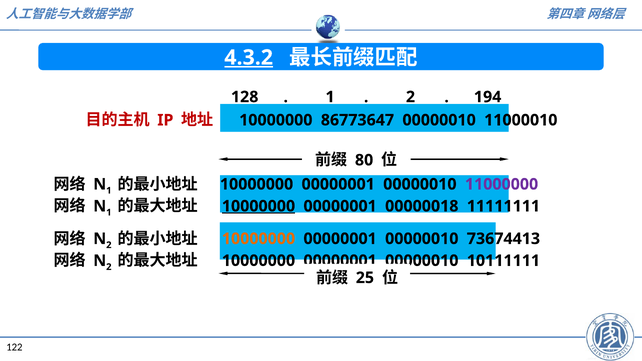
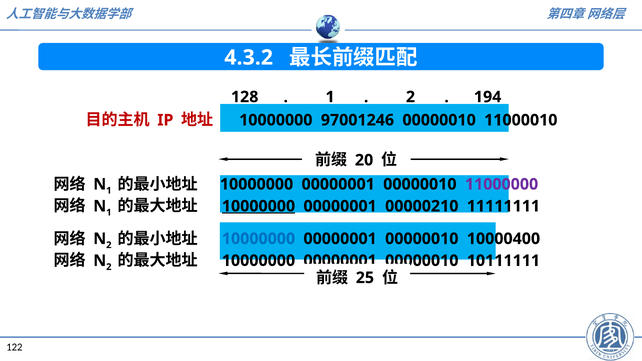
4.3.2 underline: present -> none (249, 58)
86773647: 86773647 -> 97001246 (357, 120)
80: 80 -> 20 (364, 160)
00000018: 00000018 -> 00000210 (422, 206)
10000000 colour: orange -> blue (258, 239)
73674413: 73674413 -> 10000400 (503, 239)
